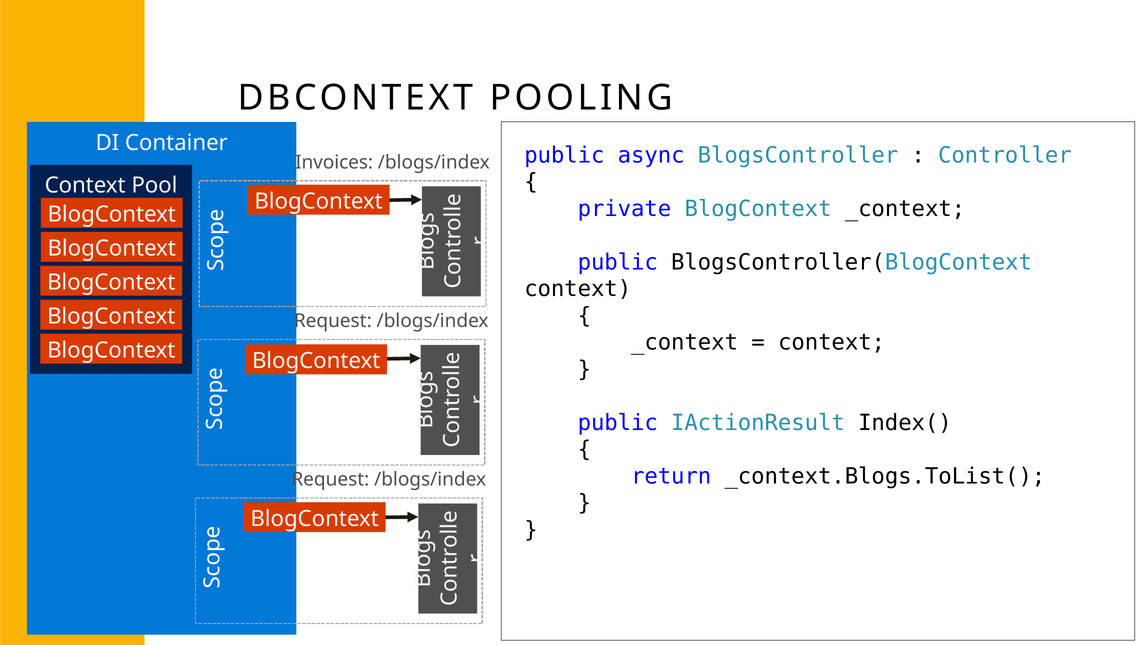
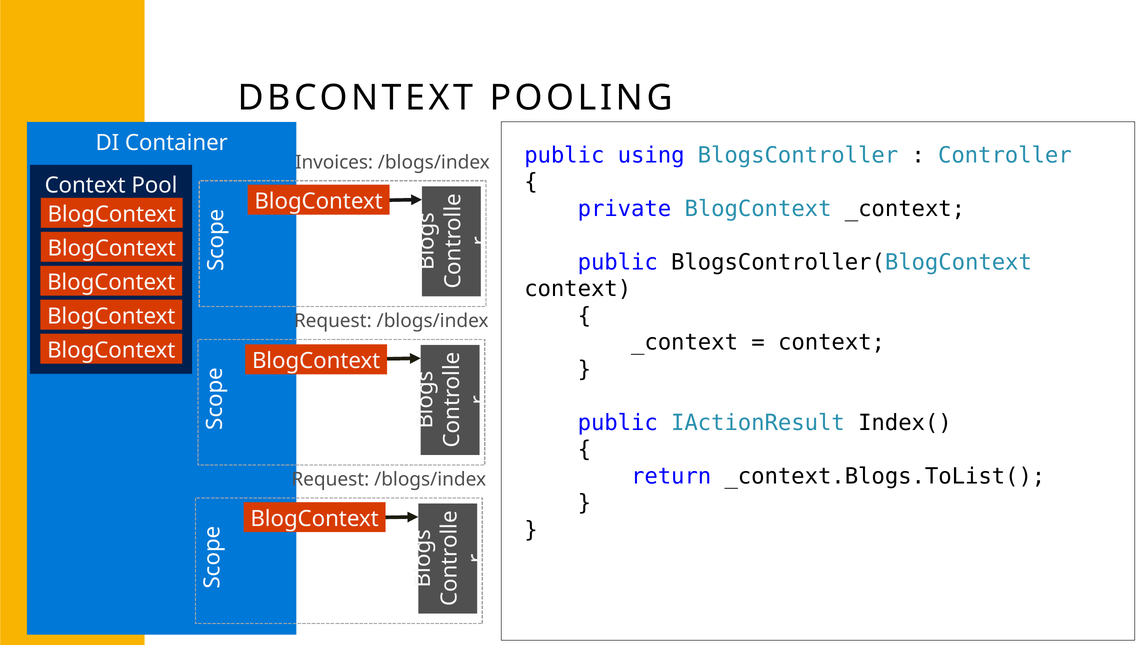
async: async -> using (651, 155)
